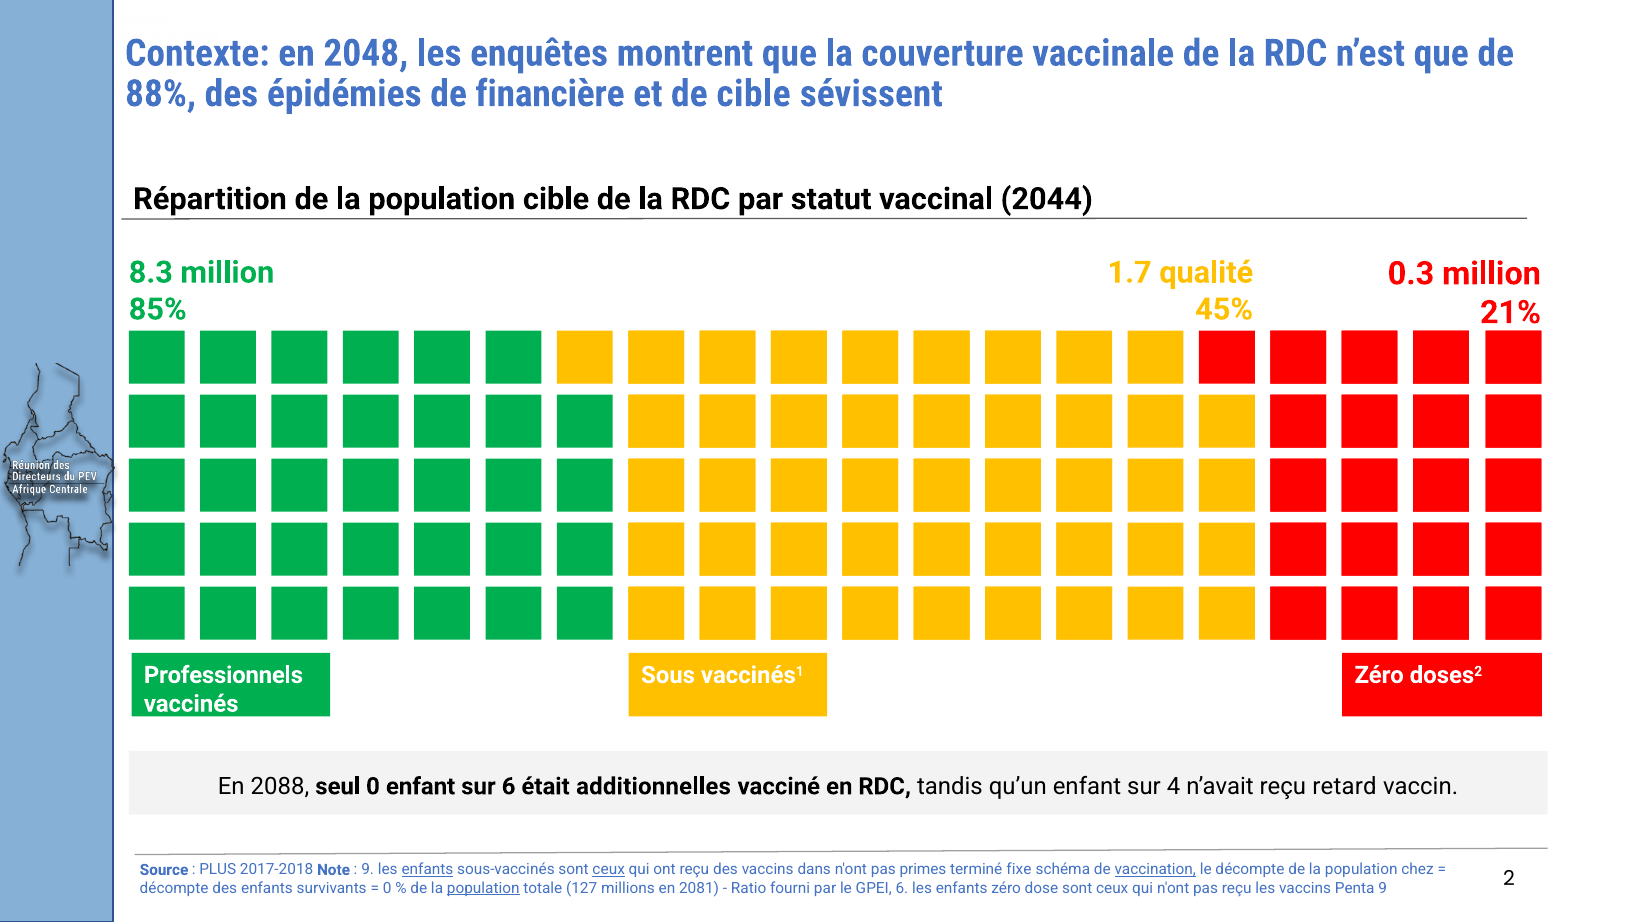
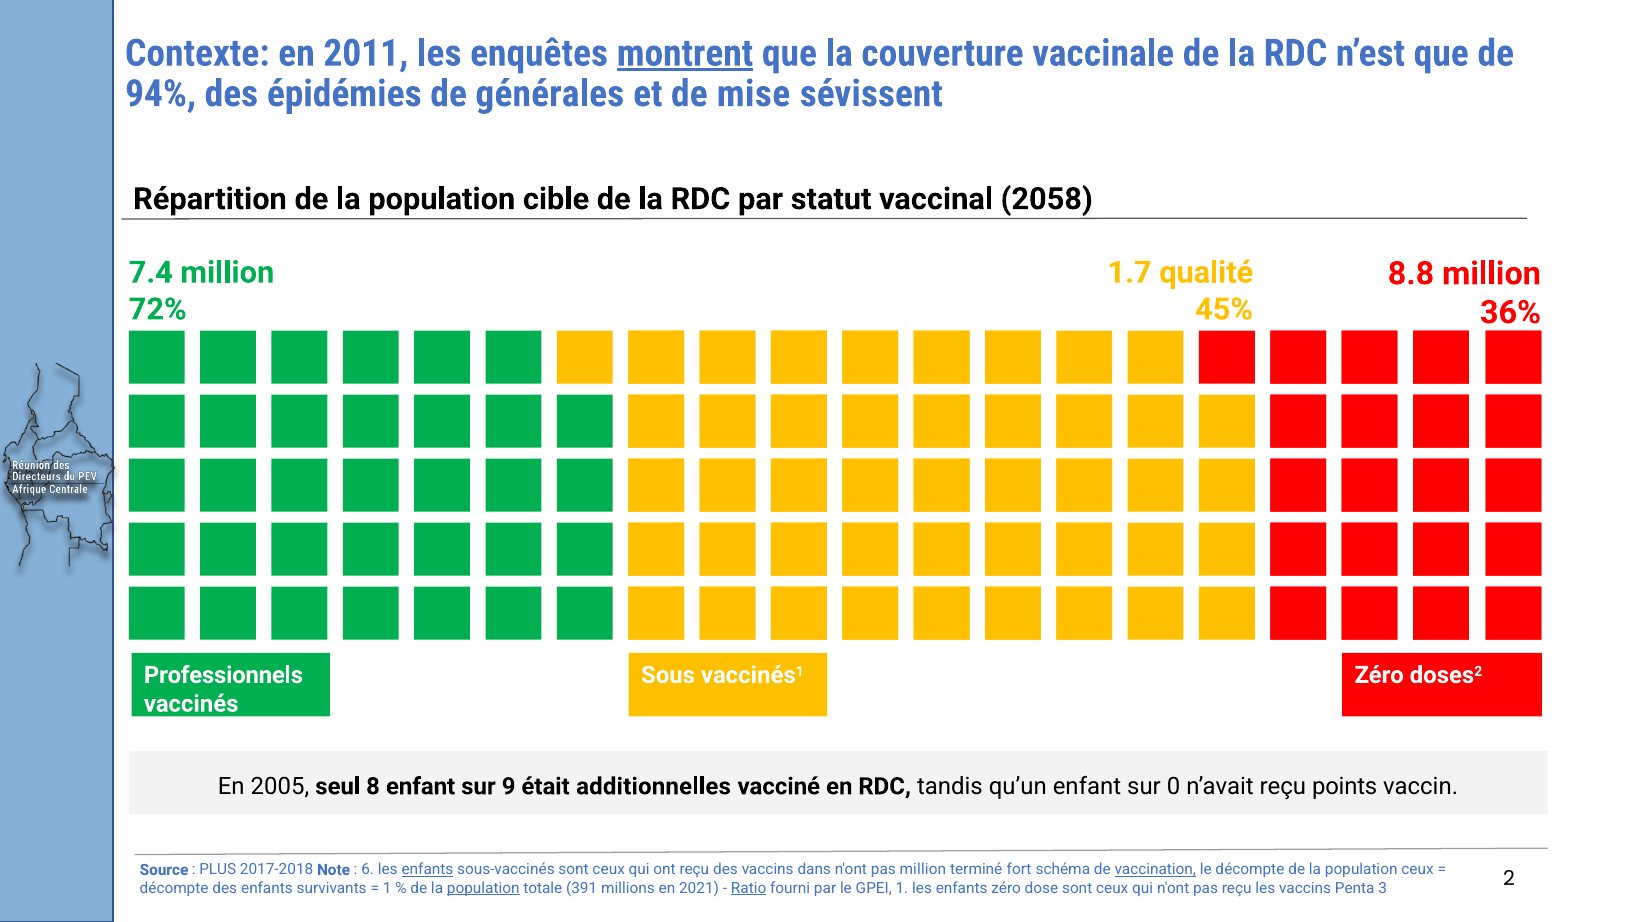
2048: 2048 -> 2011 (366, 53)
montrent underline: none -> present (685, 53)
88%: 88% -> 94% (161, 94)
financière: financière -> générales (550, 94)
de cible: cible -> mise (754, 94)
2044: 2044 -> 2058 (1047, 199)
8.3: 8.3 -> 7.4 (151, 273)
0.3: 0.3 -> 8.8 (1411, 274)
85%: 85% -> 72% (158, 310)
21%: 21% -> 36% (1511, 313)
2088: 2088 -> 2005 (280, 787)
seul 0: 0 -> 8 (373, 787)
sur 6: 6 -> 9 (509, 787)
4: 4 -> 0 (1174, 787)
retard: retard -> points (1345, 787)
9: 9 -> 6 (368, 870)
ceux underline: present -> none (609, 870)
pas primes: primes -> million (923, 870)
fixe: fixe -> fort (1019, 870)
population chez: chez -> ceux (1418, 870)
0: 0 -> 1 (387, 889)
127: 127 -> 391 (582, 889)
2081: 2081 -> 2021 (699, 889)
Ratio underline: none -> present (749, 889)
GPEI 6: 6 -> 1 (902, 889)
Penta 9: 9 -> 3 (1383, 889)
